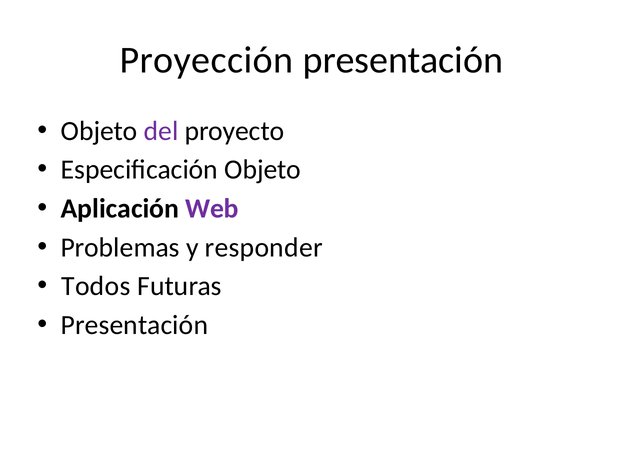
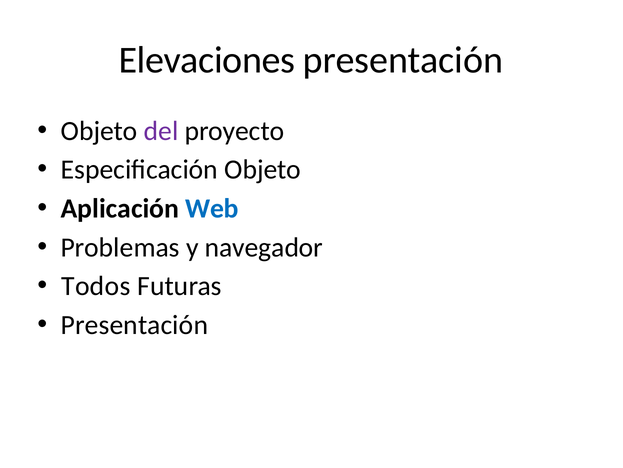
Proyección: Proyección -> Elevaciones (207, 60)
Web colour: purple -> blue (212, 208)
responder: responder -> navegador (264, 247)
